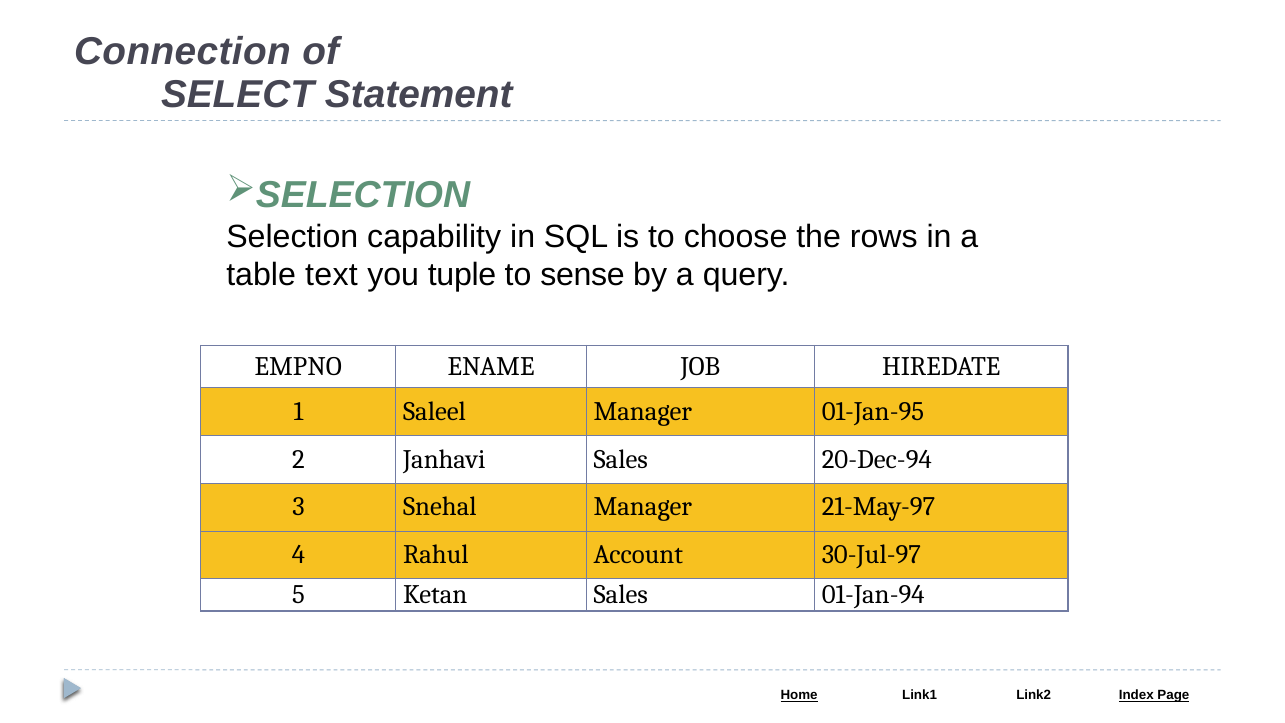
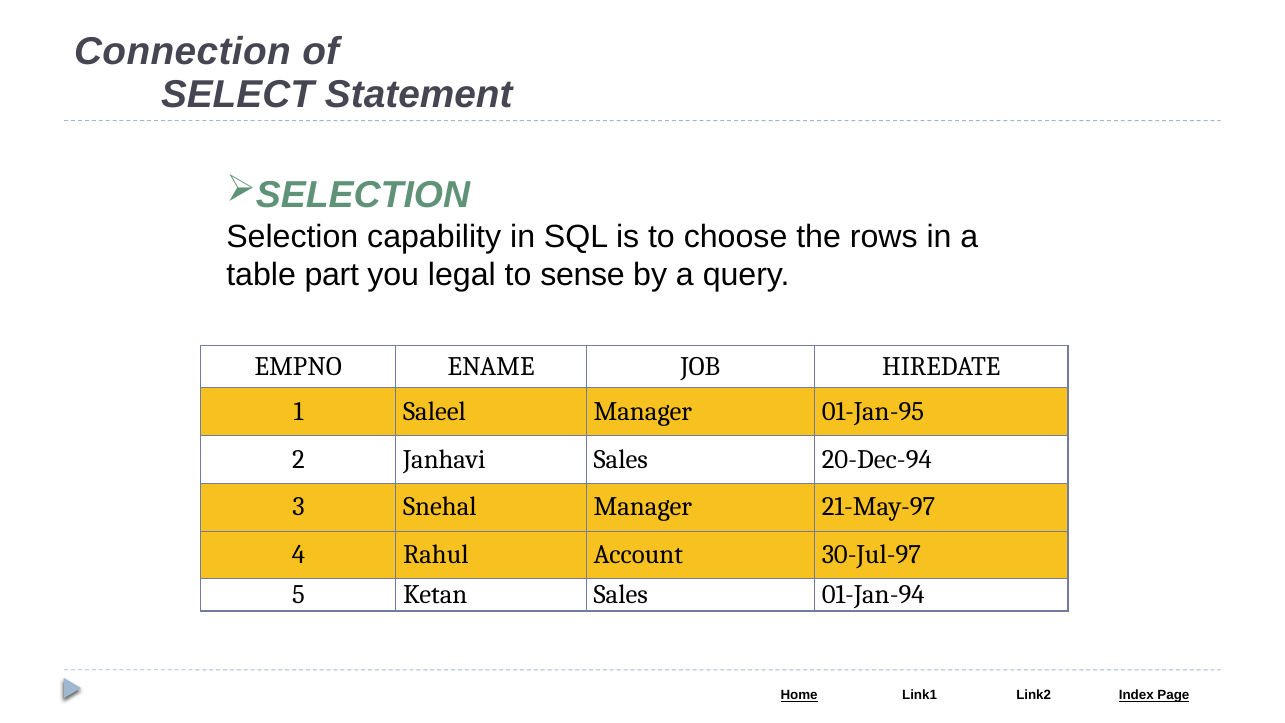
text: text -> part (332, 275)
tuple: tuple -> legal (462, 275)
